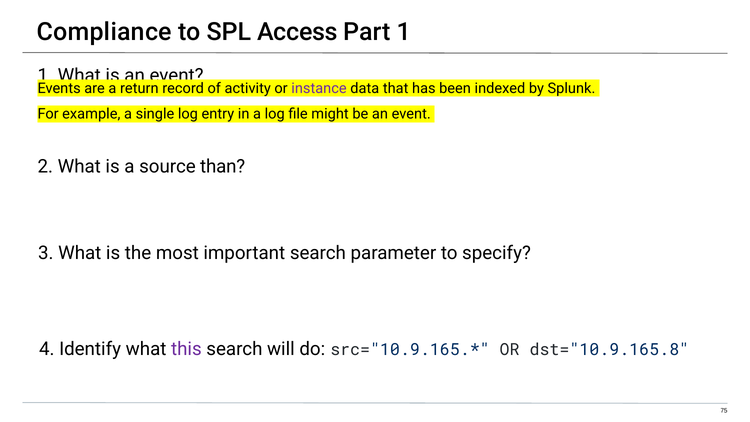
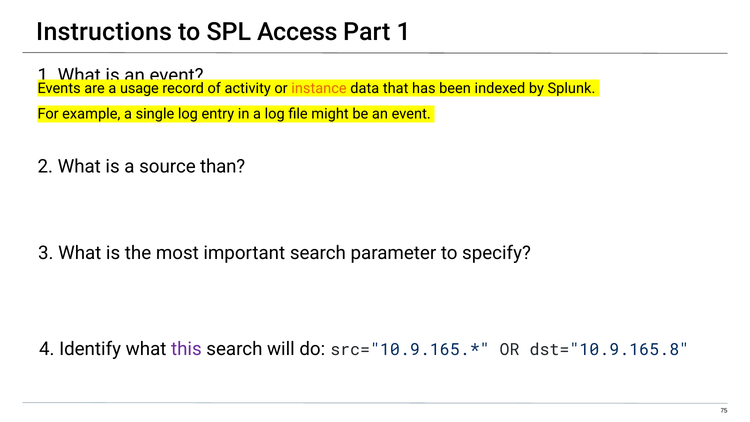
Compliance: Compliance -> Instructions (104, 32)
return: return -> usage (139, 88)
instance colour: purple -> orange (319, 88)
